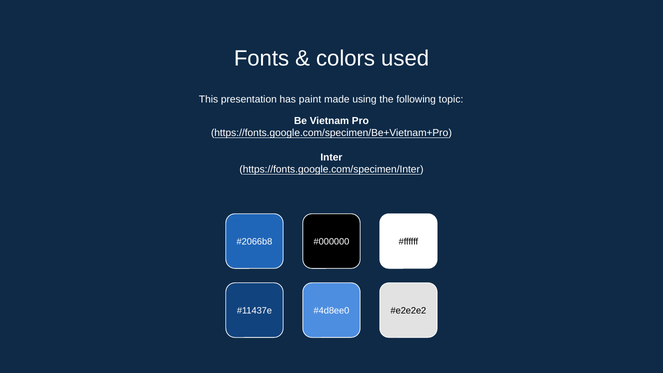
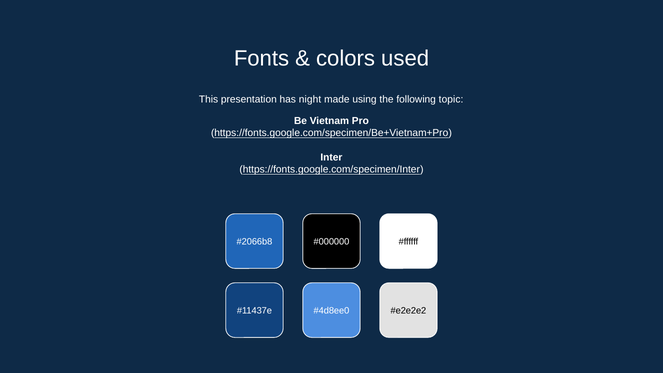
paint: paint -> night (310, 100)
